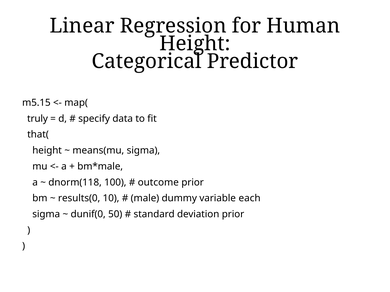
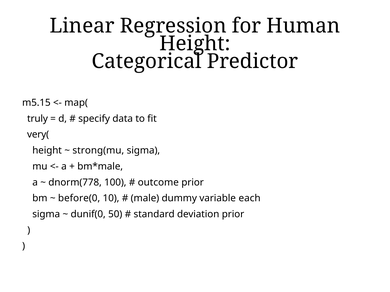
that(: that( -> very( (38, 135)
means(mu: means(mu -> strong(mu (98, 151)
dnorm(118: dnorm(118 -> dnorm(778 (75, 183)
results(0: results(0 -> before(0 (79, 199)
